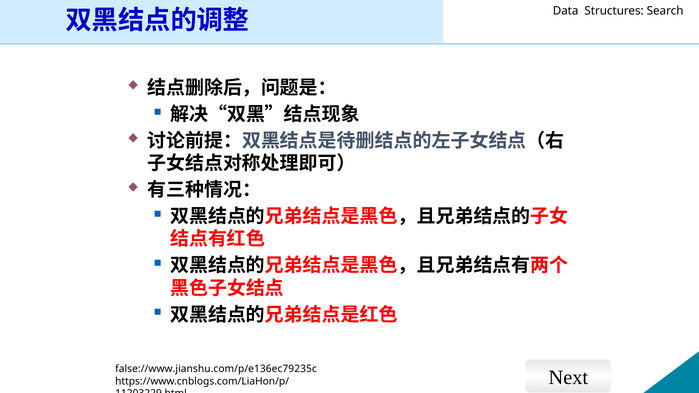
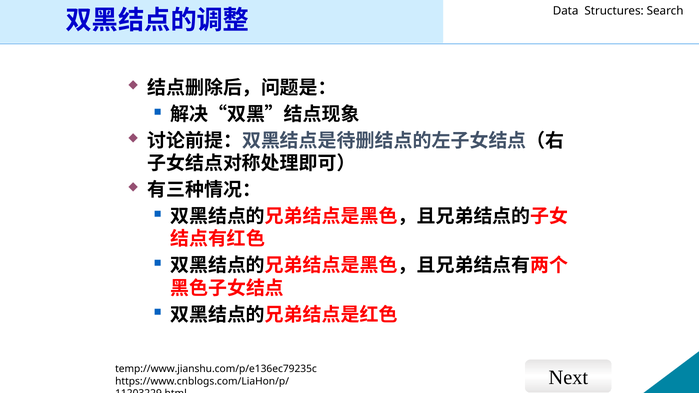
false://www.jianshu.com/p/e136ec79235c: false://www.jianshu.com/p/e136ec79235c -> temp://www.jianshu.com/p/e136ec79235c (216, 369)
